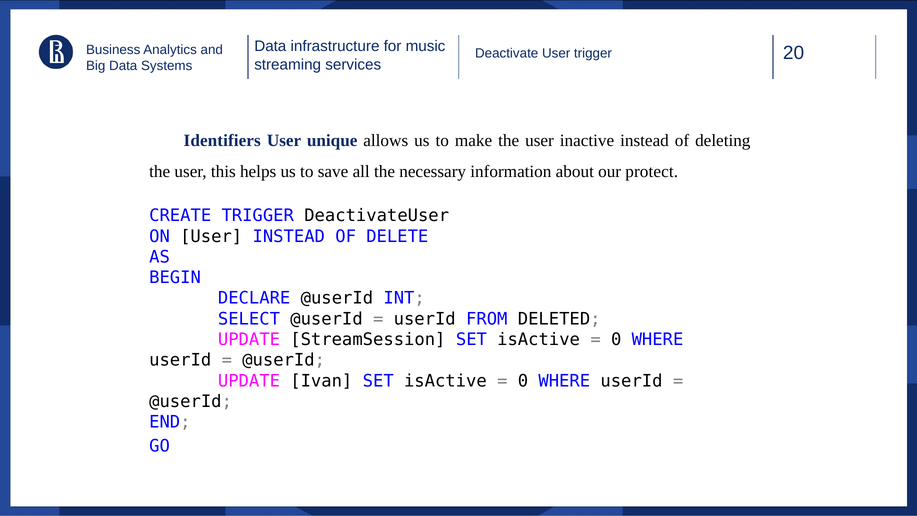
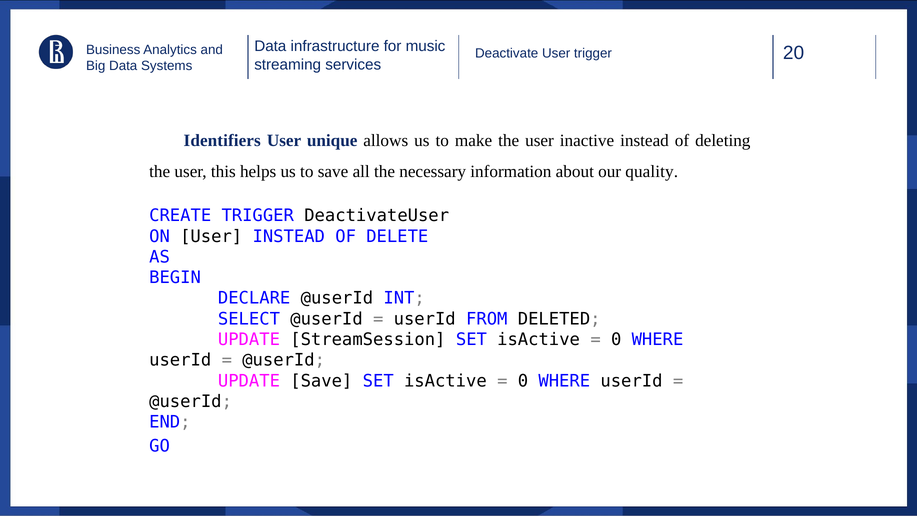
protect: protect -> quality (652, 171)
UPDATE Ivan: Ivan -> Save (321, 381)
